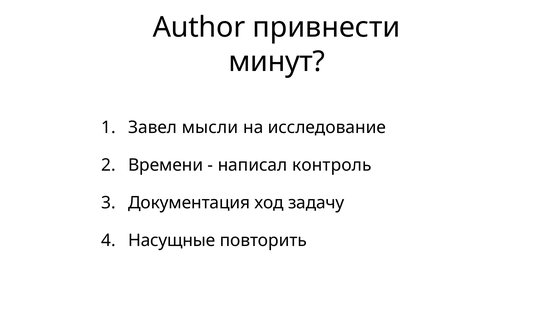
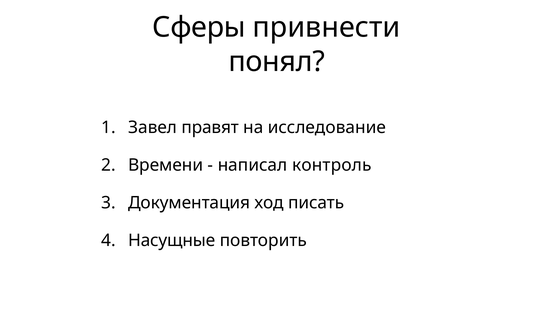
Author: Author -> Сферы (199, 27)
минут: минут -> понял (277, 62)
мысли: мысли -> правят (210, 127)
задачу: задачу -> писать (316, 203)
